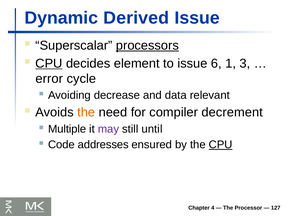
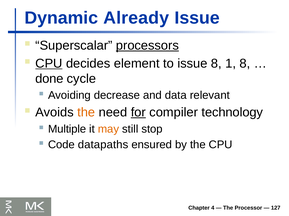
Derived: Derived -> Already (136, 18)
issue 6: 6 -> 8 (216, 64)
1 3: 3 -> 8 (245, 64)
error: error -> done (49, 79)
for underline: none -> present (138, 113)
decrement: decrement -> technology (232, 113)
may colour: purple -> orange (108, 129)
until: until -> stop (152, 129)
addresses: addresses -> datapaths (103, 145)
CPU underline: present -> none (221, 145)
